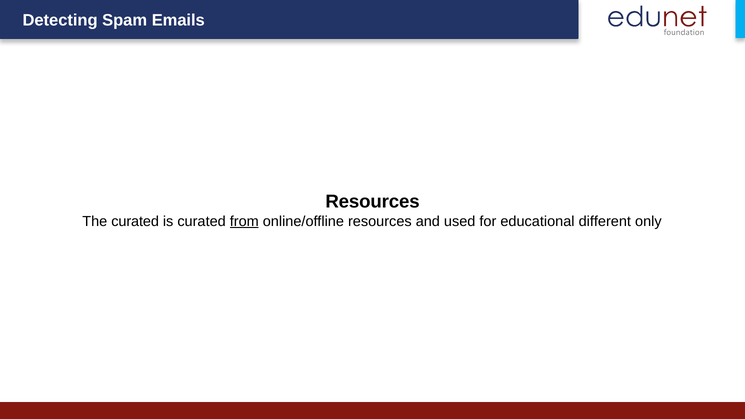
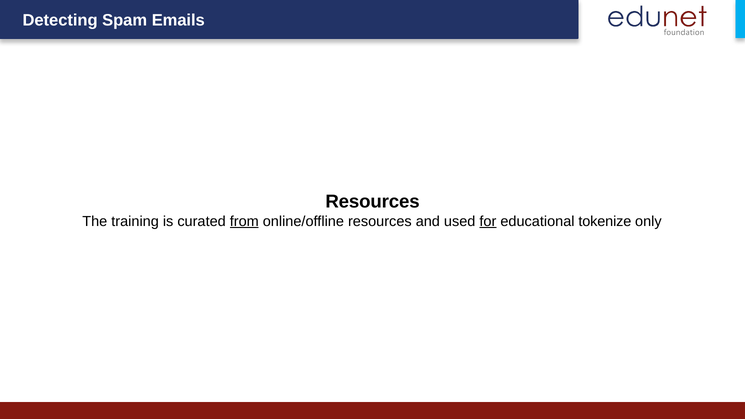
The curated: curated -> training (135, 221)
for underline: none -> present (488, 221)
different: different -> tokenize (605, 221)
